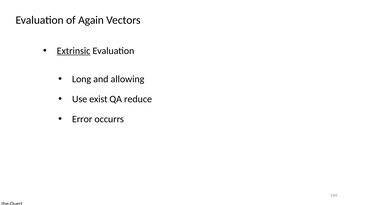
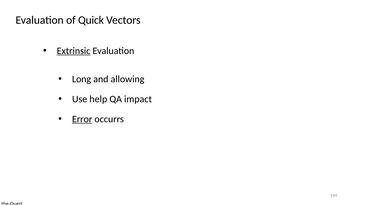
Again: Again -> Quick (91, 20)
exist: exist -> help (98, 99)
reduce: reduce -> impact (138, 99)
Error underline: none -> present (82, 119)
